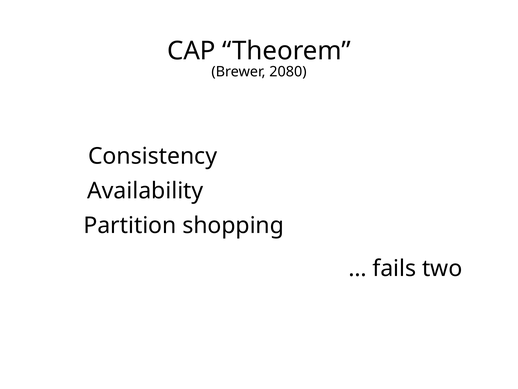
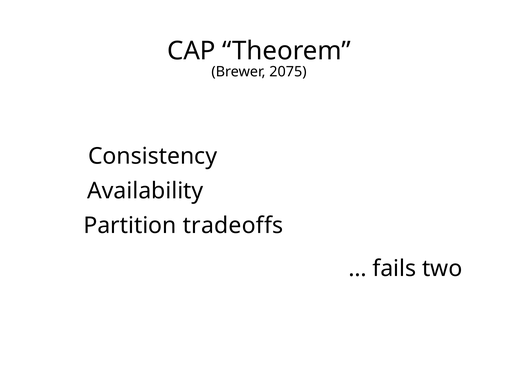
2080: 2080 -> 2075 (288, 72)
shopping: shopping -> tradeoffs (233, 225)
